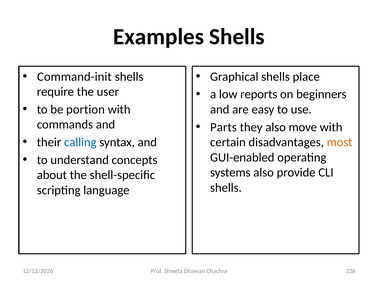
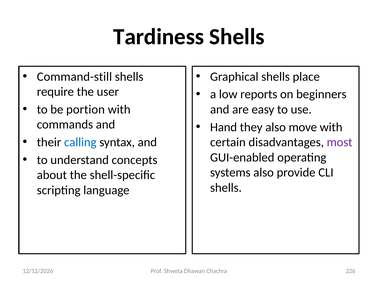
Examples: Examples -> Tardiness (159, 37)
Command-init: Command-init -> Command-still (74, 76)
Parts: Parts -> Hand (224, 127)
most colour: orange -> purple (340, 142)
